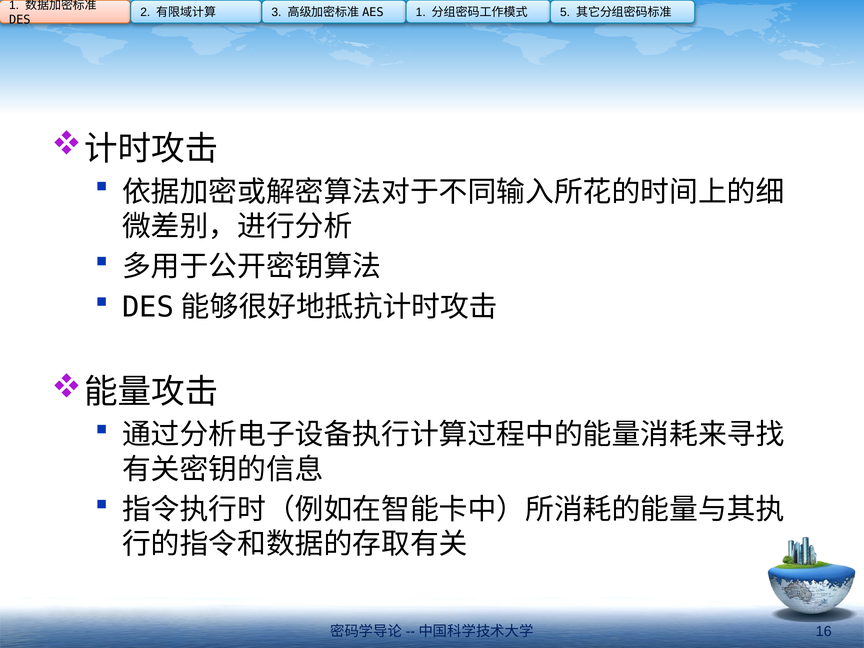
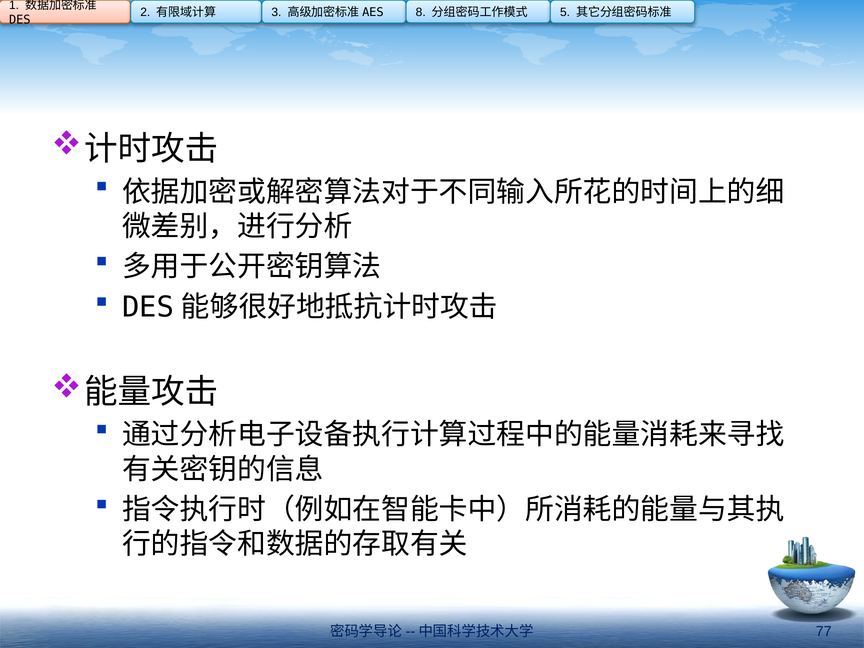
1: 1 -> 8 (421, 12)
16: 16 -> 77 (824, 632)
